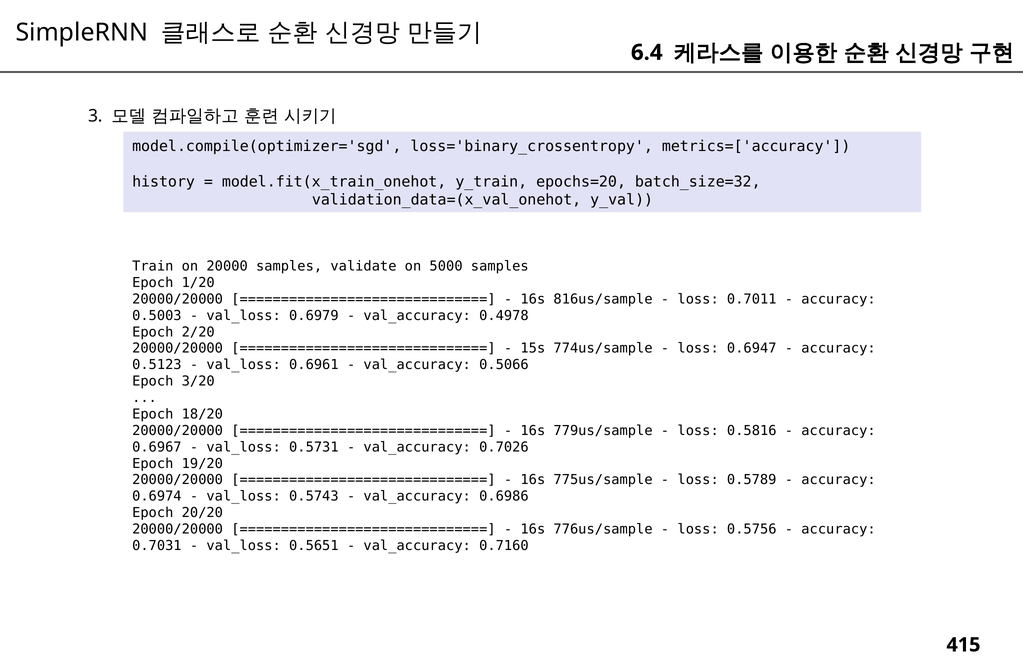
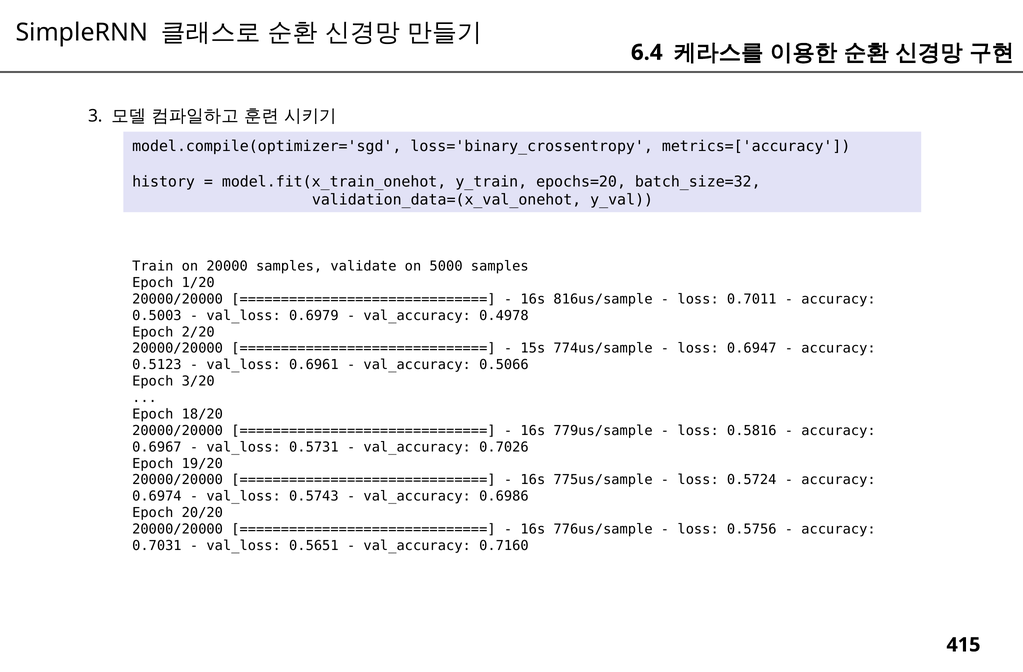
0.5789: 0.5789 -> 0.5724 (752, 480)
